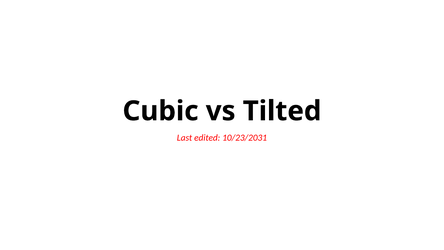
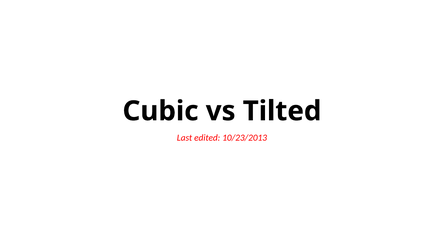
10/23/2031: 10/23/2031 -> 10/23/2013 (245, 138)
